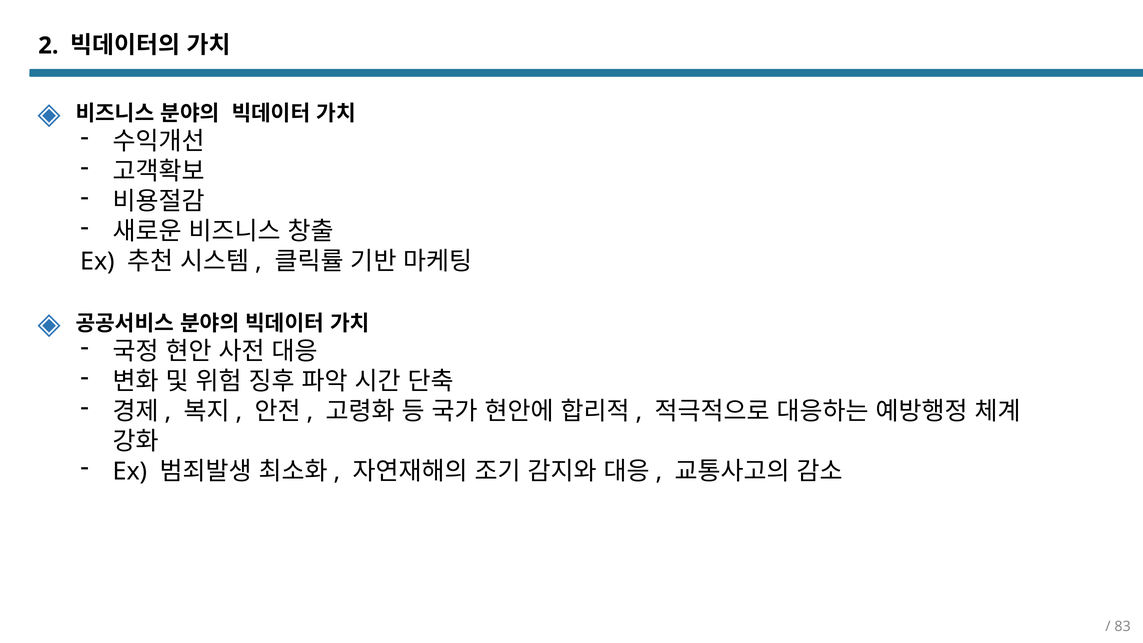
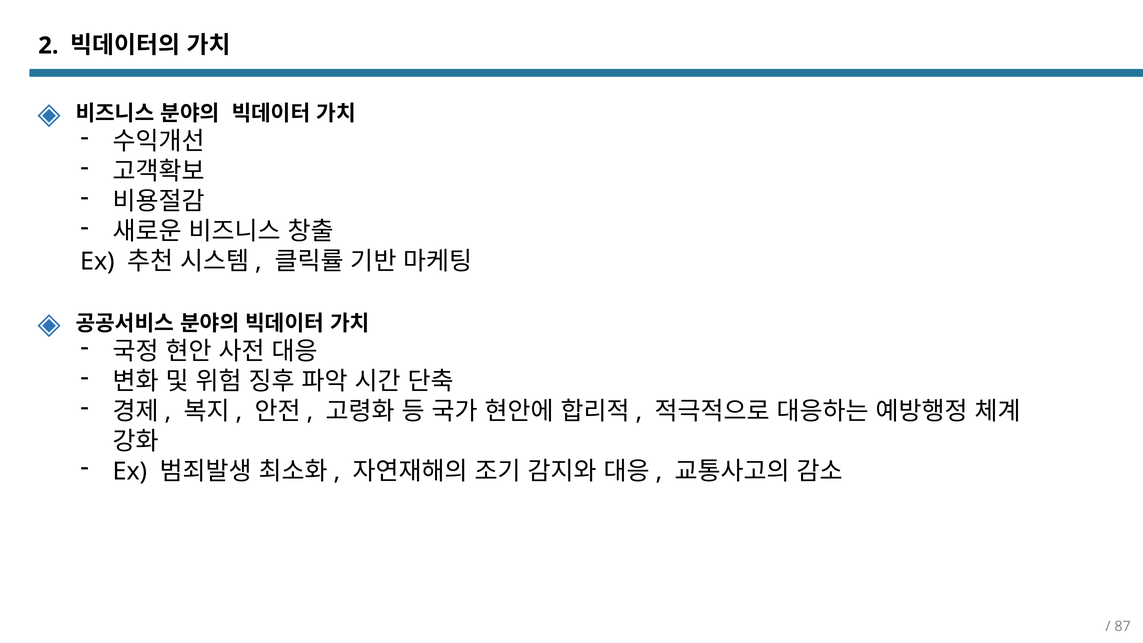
83: 83 -> 87 (1123, 626)
